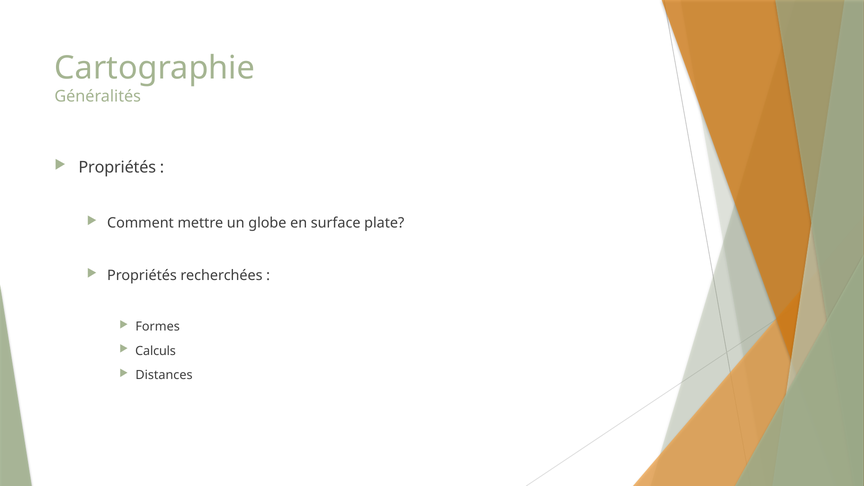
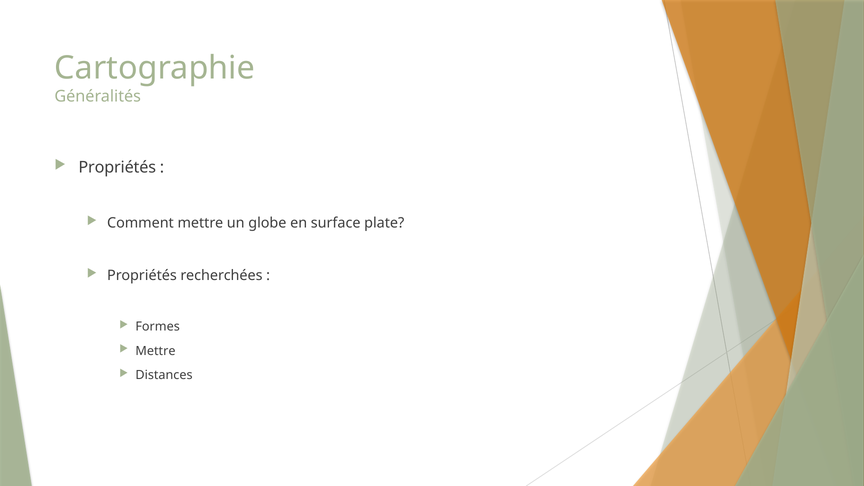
Calculs: Calculs -> Mettre (155, 351)
